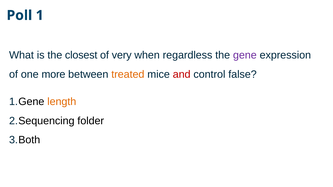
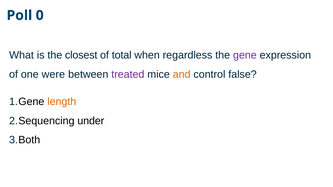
1: 1 -> 0 (40, 15)
very: very -> total (122, 55)
more: more -> were (53, 74)
treated colour: orange -> purple (128, 74)
and colour: red -> orange (182, 74)
folder: folder -> under (91, 121)
